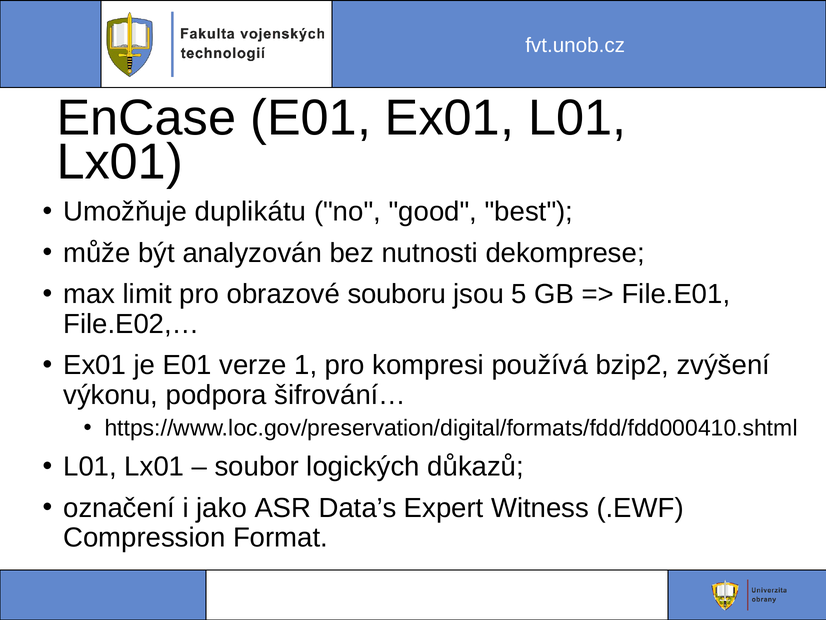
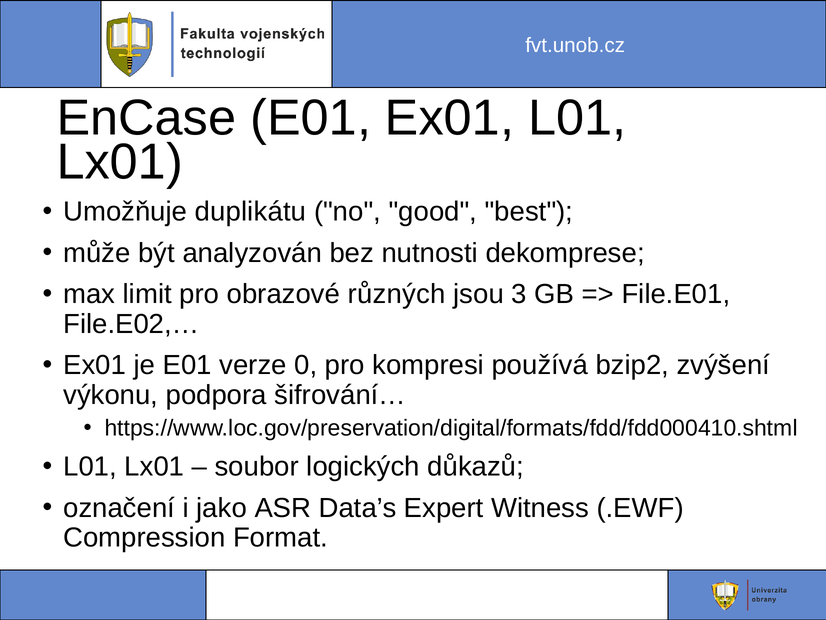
souboru: souboru -> různých (397, 294)
5: 5 -> 3 (519, 294)
1: 1 -> 0 (306, 365)
